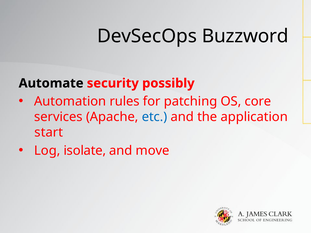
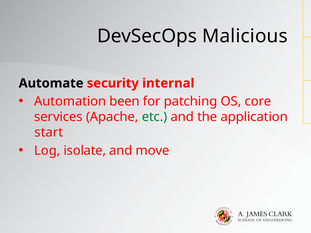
Buzzword: Buzzword -> Malicious (245, 36)
possibly: possibly -> internal (168, 83)
rules: rules -> been (125, 101)
etc colour: blue -> green (155, 117)
